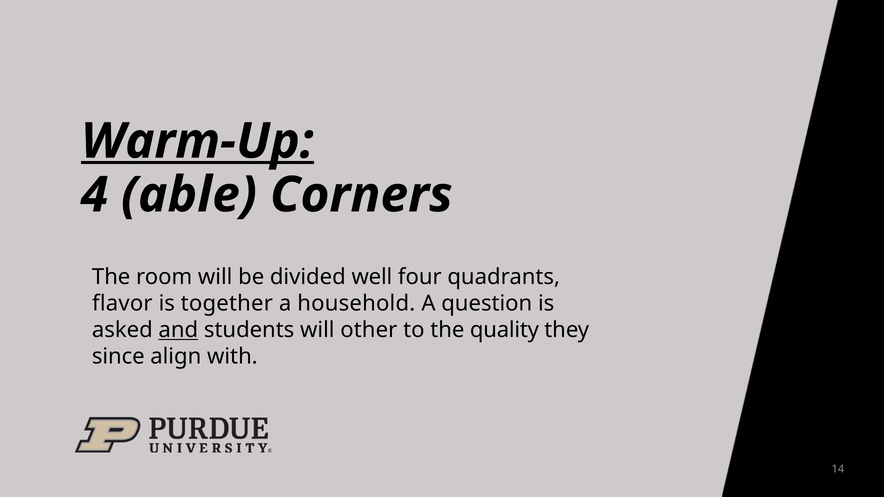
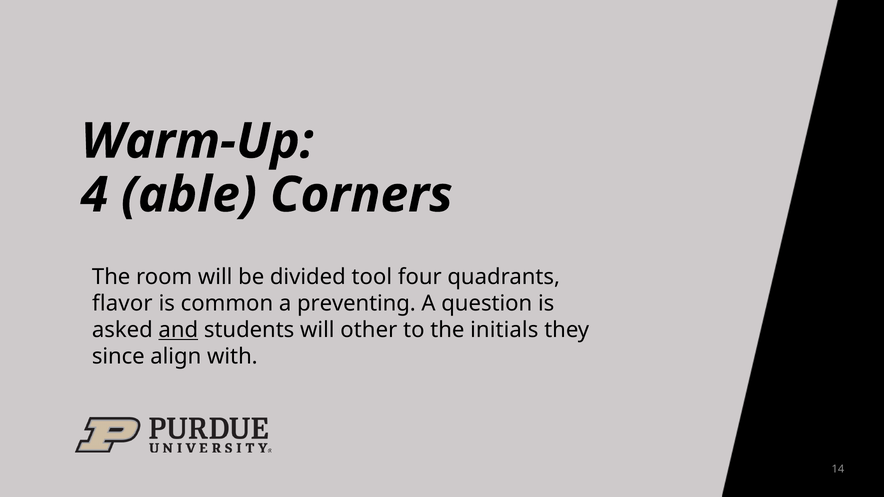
Warm-Up underline: present -> none (197, 141)
well: well -> tool (372, 277)
together: together -> common (227, 304)
household: household -> preventing (356, 304)
quality: quality -> initials (504, 330)
